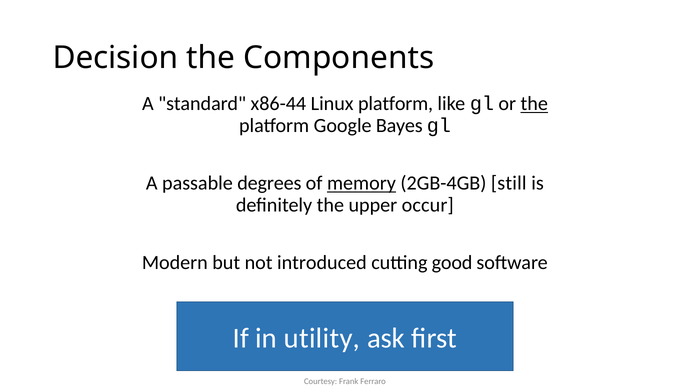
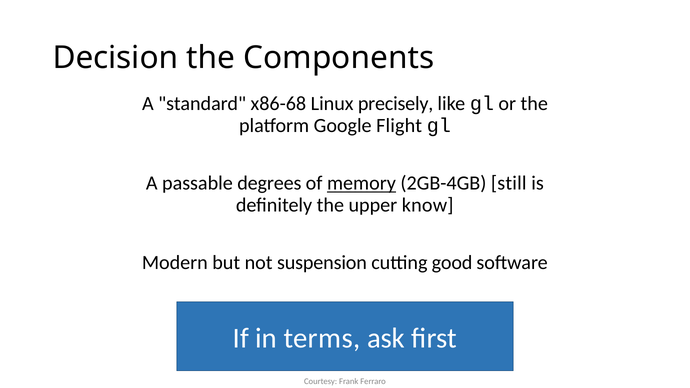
x86-44: x86-44 -> x86-68 (278, 104)
Linux platform: platform -> precisely (396, 104)
the underline: present -> none (534, 104)
Bayes: Bayes -> Flight (399, 126)
occur: occur -> know (428, 205)
introduced: introduced -> suspension (322, 263)
utility: utility -> terms (322, 338)
